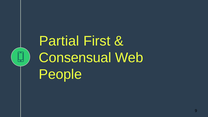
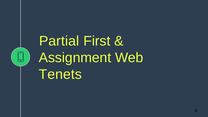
Consensual: Consensual -> Assignment (75, 58)
People: People -> Tenets (60, 74)
